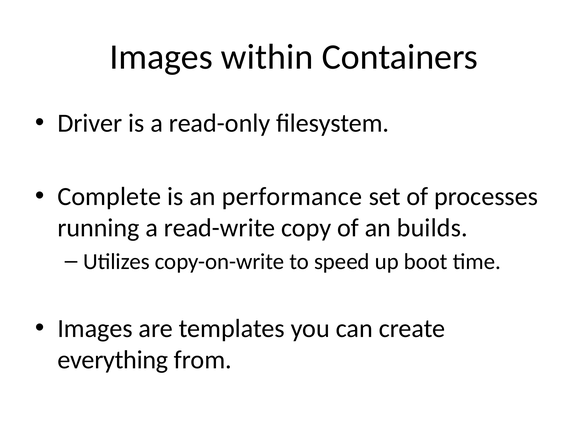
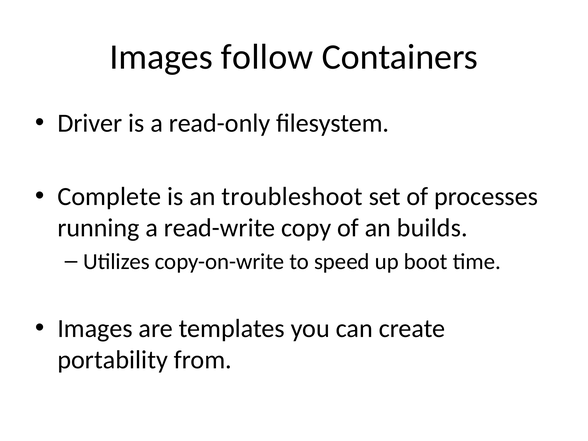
within: within -> follow (267, 57)
performance: performance -> troubleshoot (292, 197)
everything: everything -> portability (113, 360)
